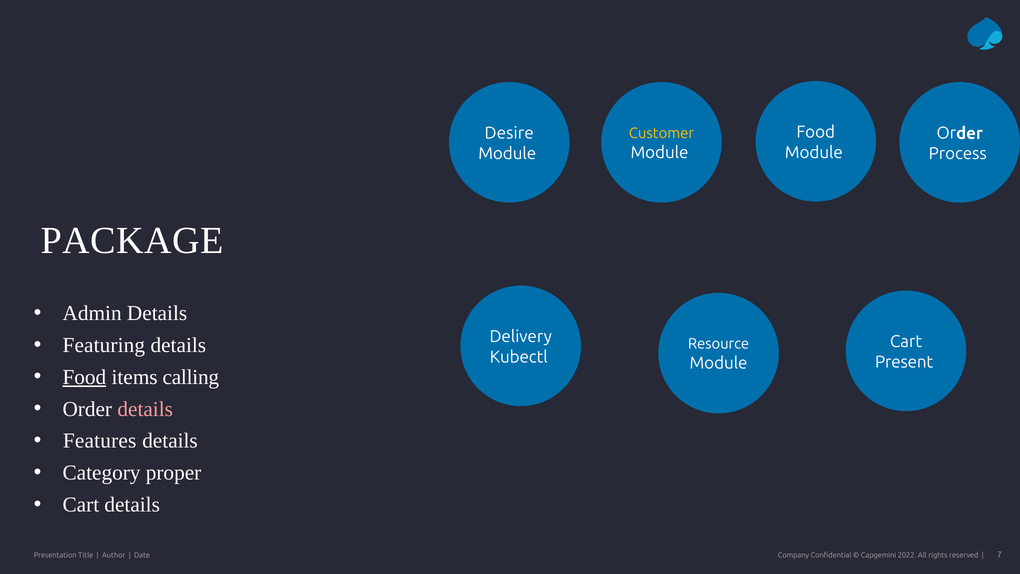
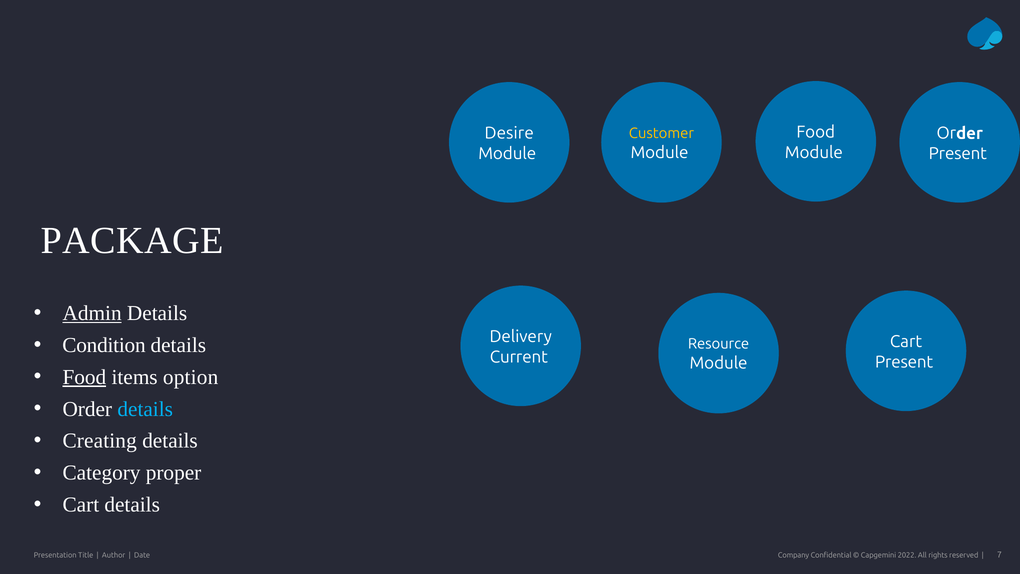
Process: Process -> Present (958, 154)
Admin underline: none -> present (92, 313)
Featuring: Featuring -> Condition (104, 345)
Kubectl: Kubectl -> Current (519, 357)
calling: calling -> option (191, 377)
details colour: pink -> light blue (145, 409)
Features: Features -> Creating (100, 441)
